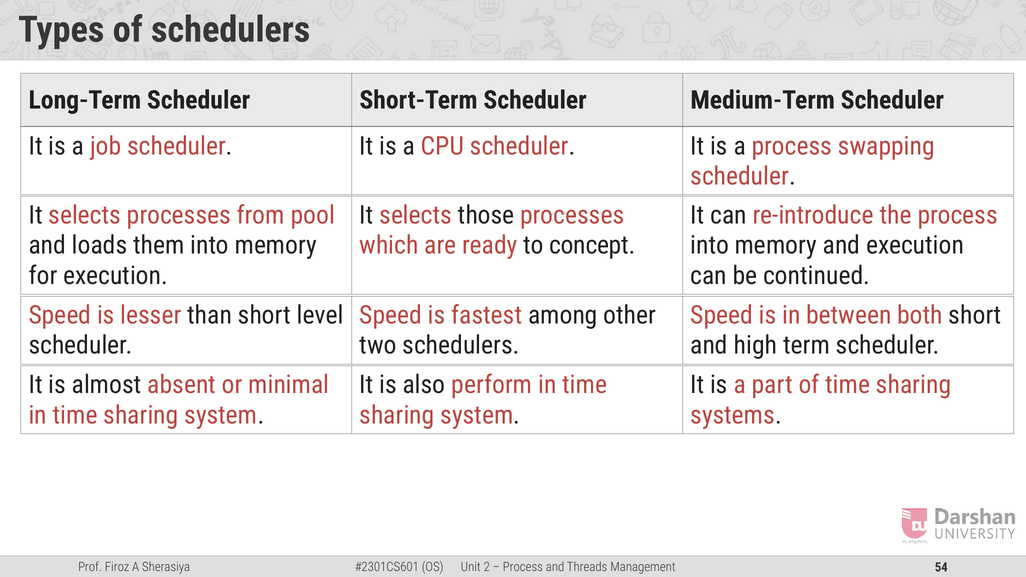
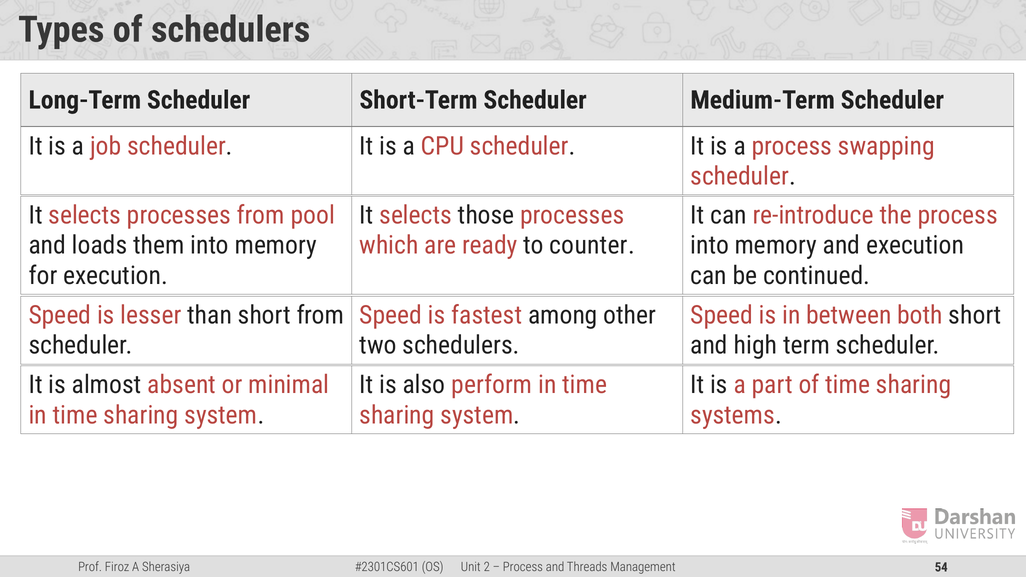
concept: concept -> counter (592, 246)
short level: level -> from (320, 315)
